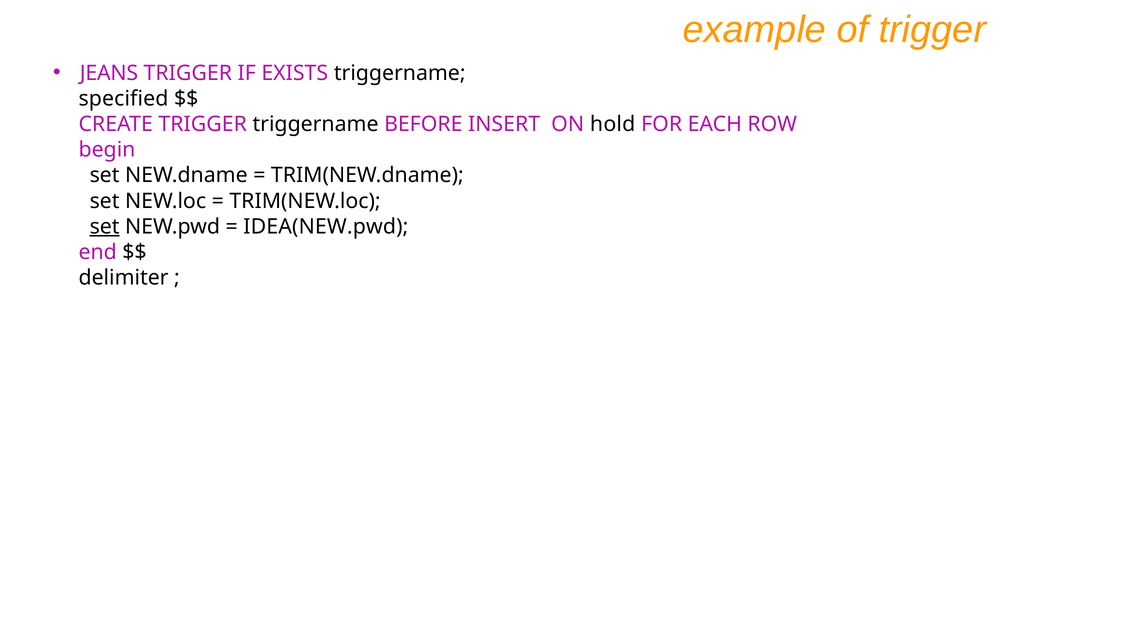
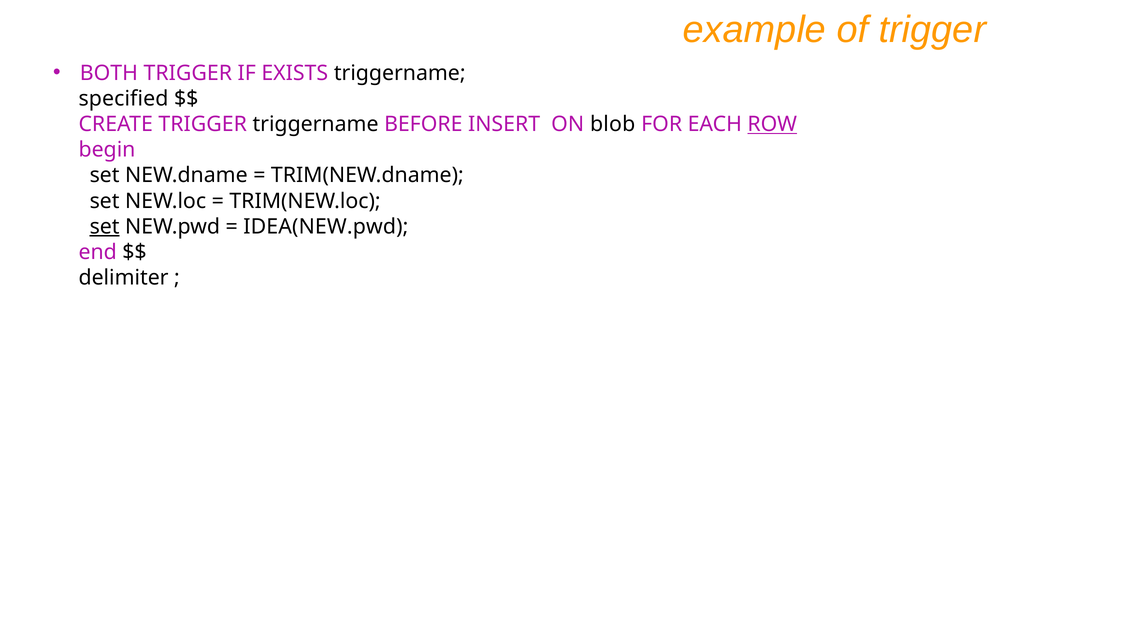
JEANS: JEANS -> BOTH (109, 73)
hold: hold -> blob (613, 124)
ROW underline: none -> present (772, 124)
